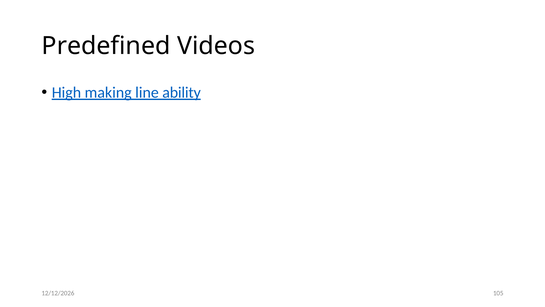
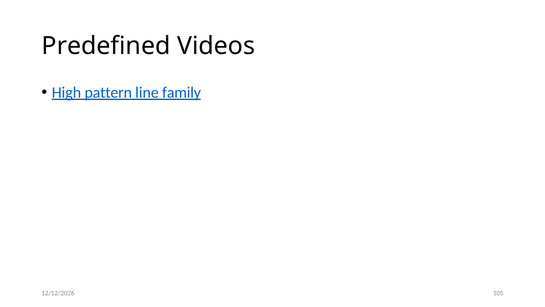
making: making -> pattern (108, 92)
ability: ability -> family (182, 92)
